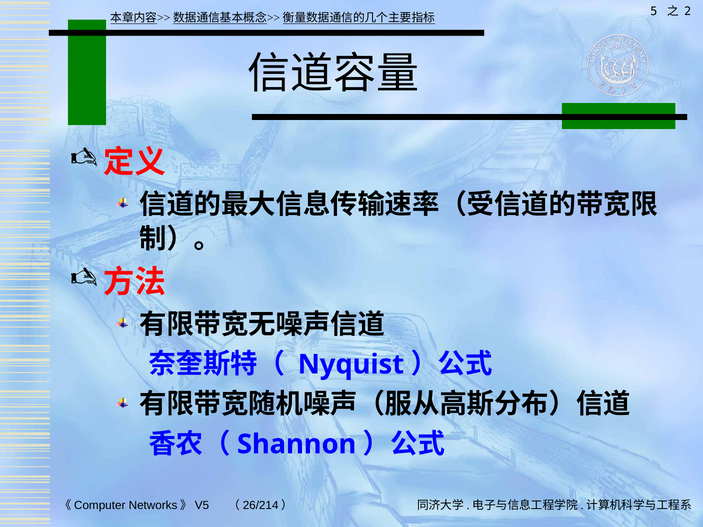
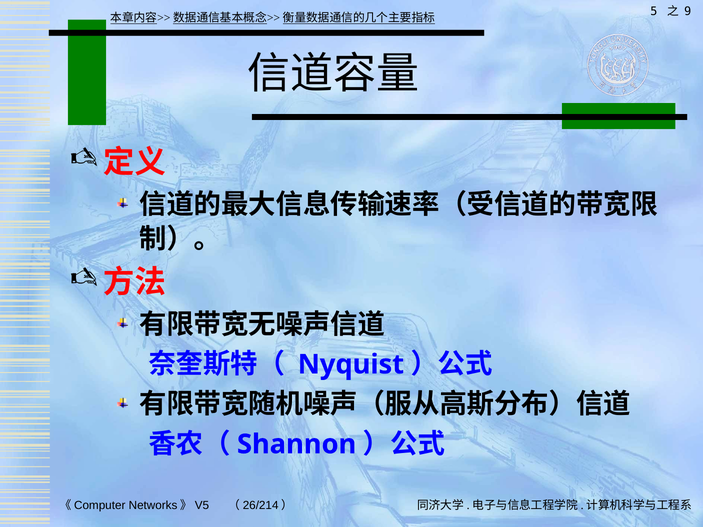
2: 2 -> 9 (688, 11)
